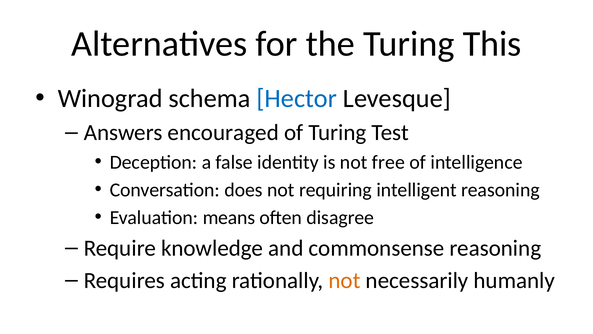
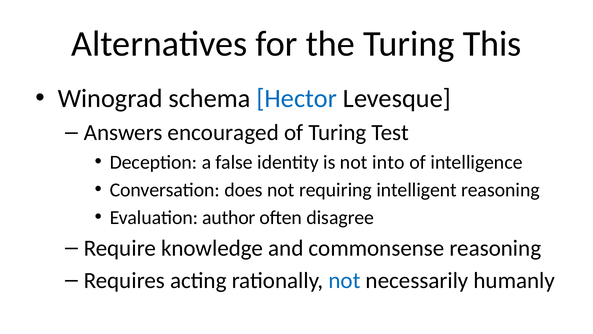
free: free -> into (388, 162)
means: means -> author (229, 217)
not colour: orange -> blue (344, 280)
